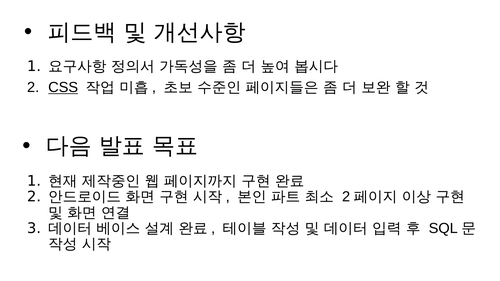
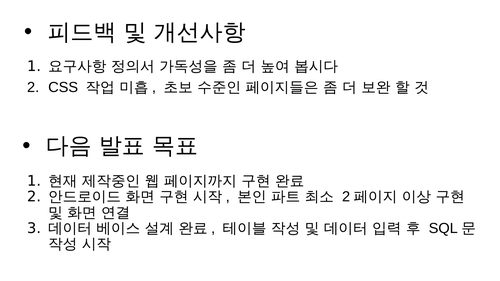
CSS underline: present -> none (63, 87)
